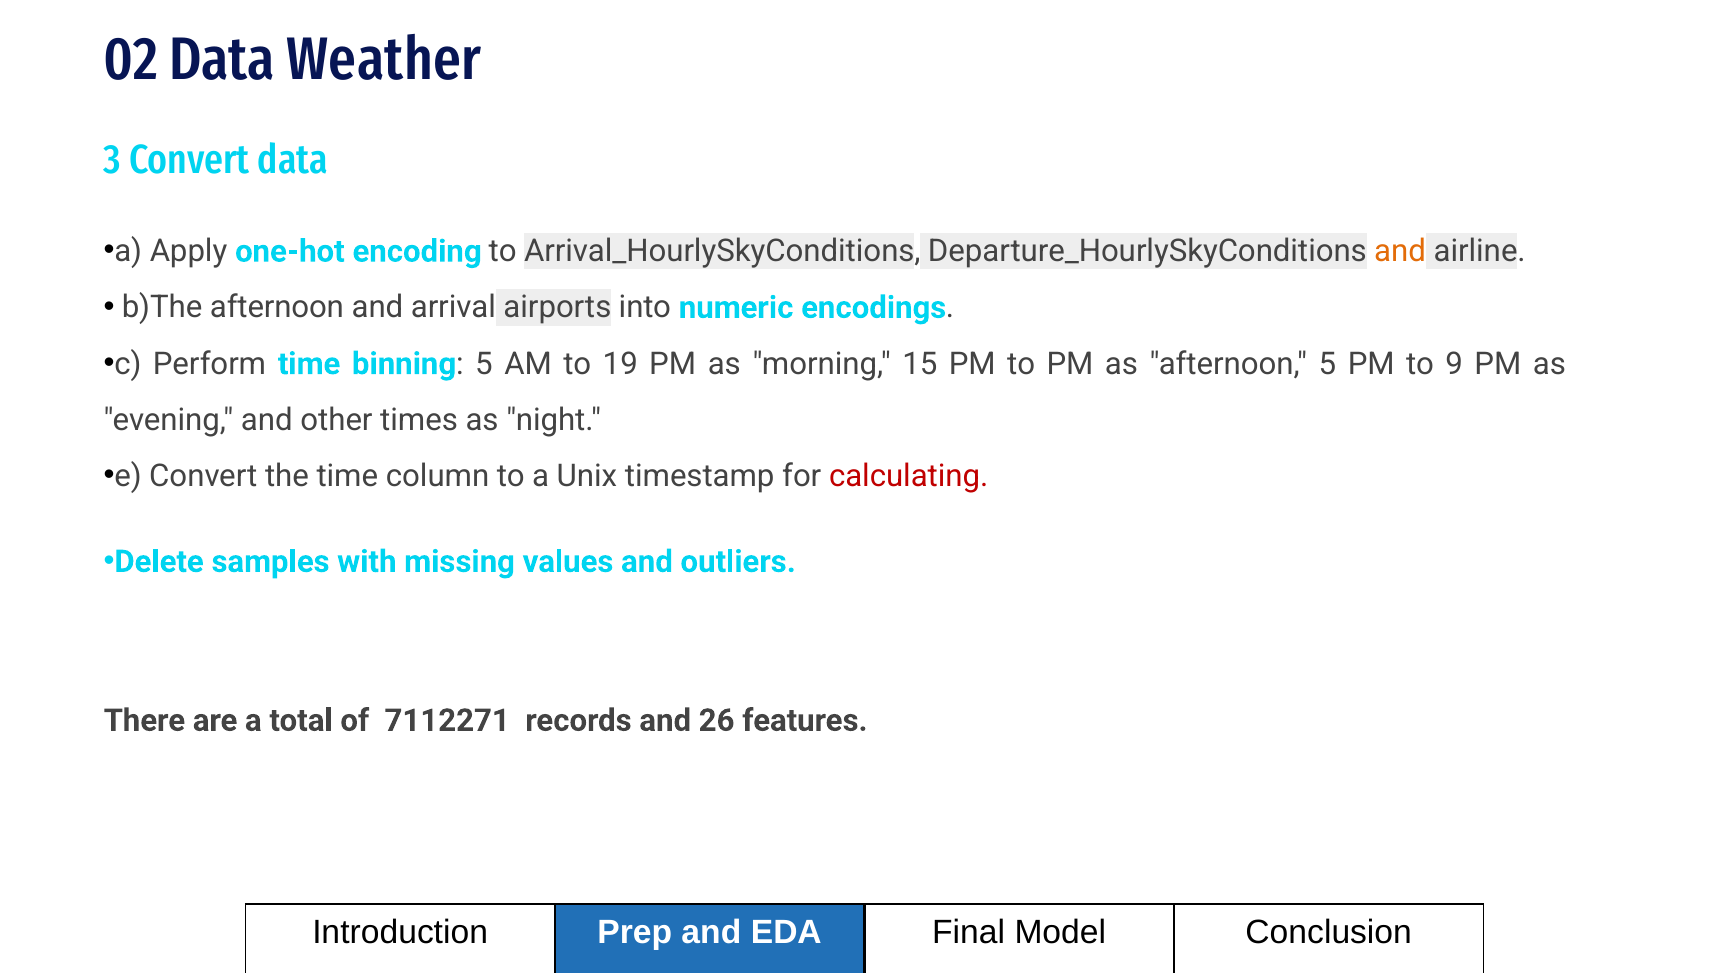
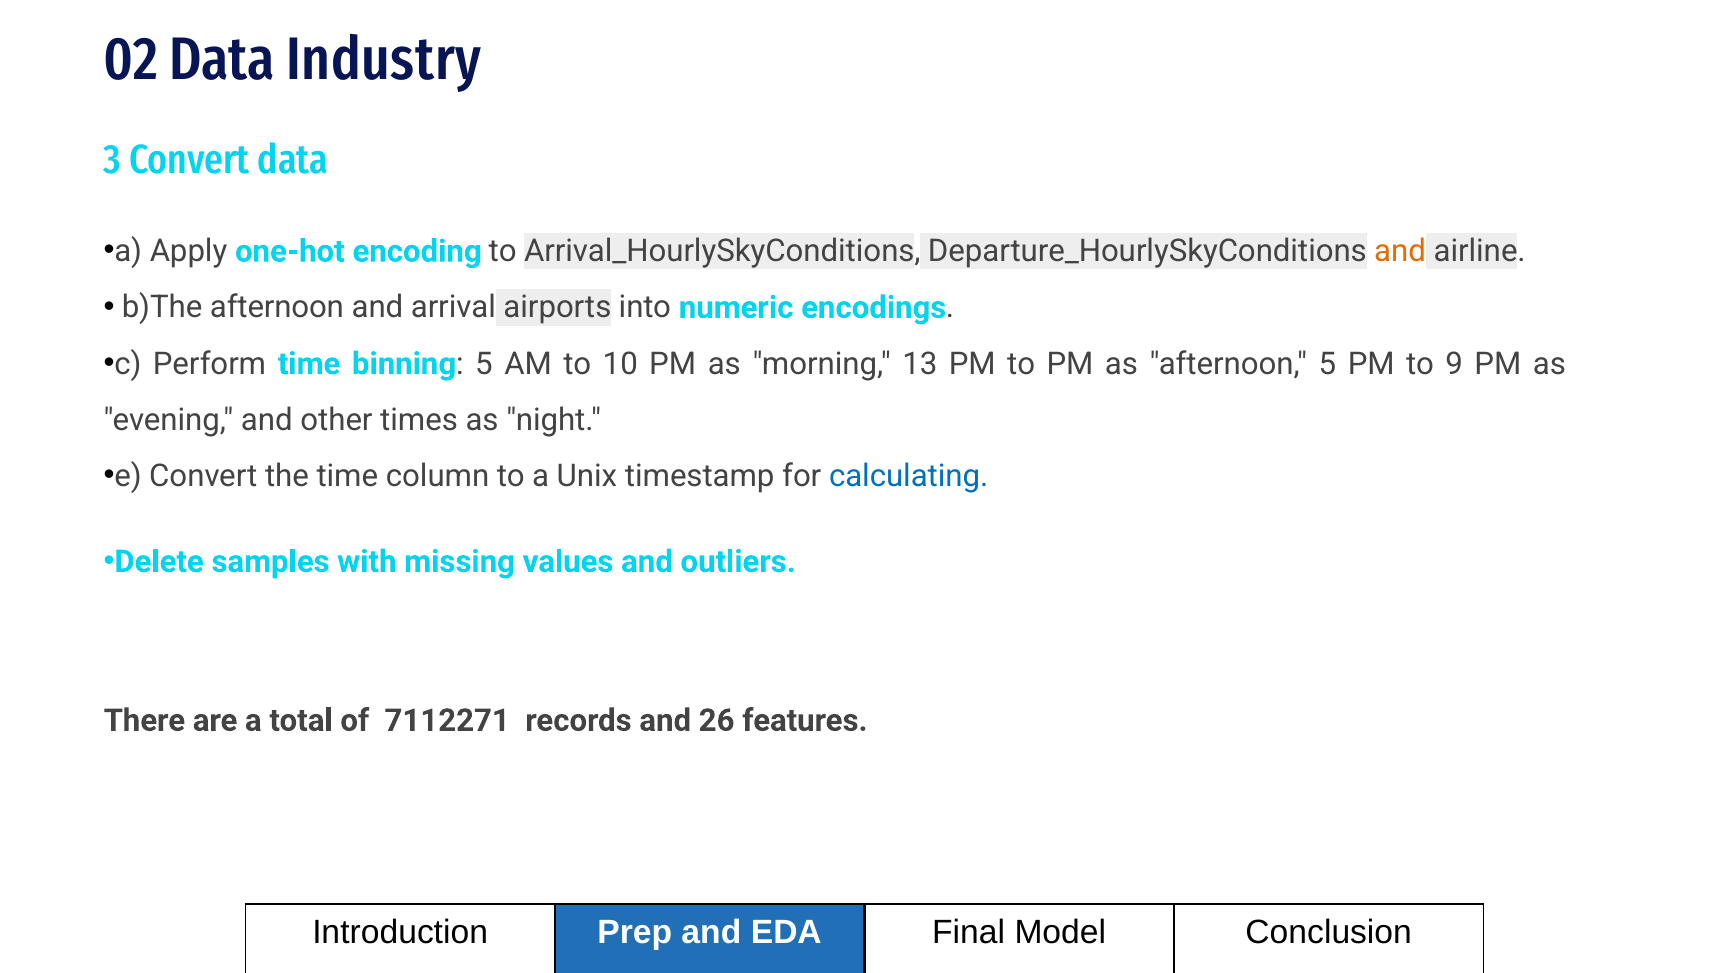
Weather: Weather -> Industry (384, 60)
19: 19 -> 10 (620, 364)
15: 15 -> 13 (920, 364)
calculating colour: red -> blue (909, 476)
